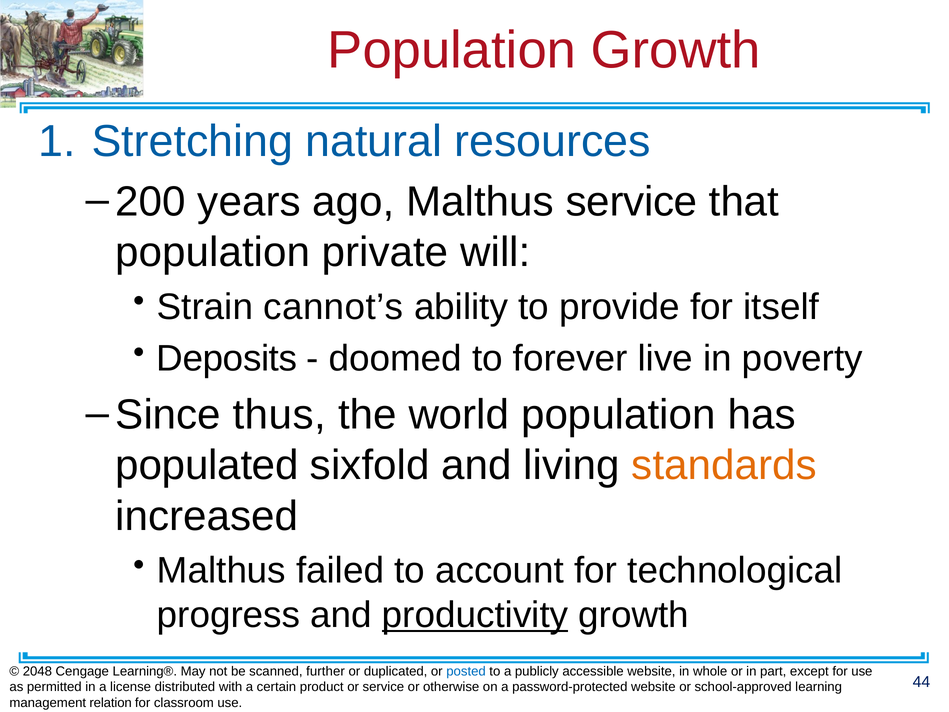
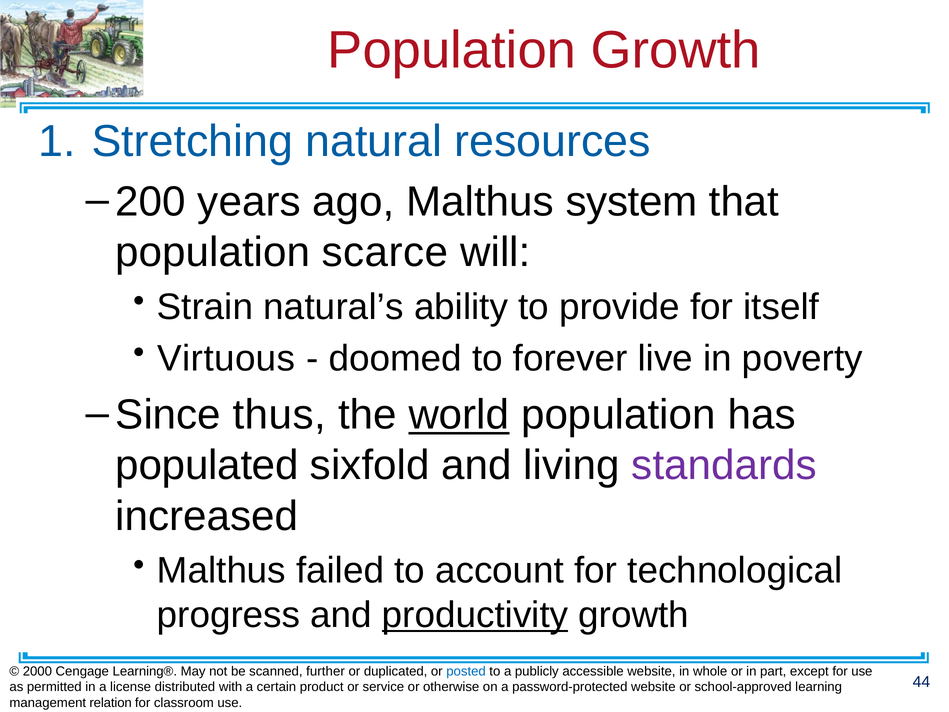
Malthus service: service -> system (632, 202)
private: private -> scarce (385, 252)
cannot’s: cannot’s -> natural’s (334, 307)
Deposits: Deposits -> Virtuous (226, 358)
world underline: none -> present (459, 415)
standards colour: orange -> purple (724, 465)
2048: 2048 -> 2000 (37, 671)
